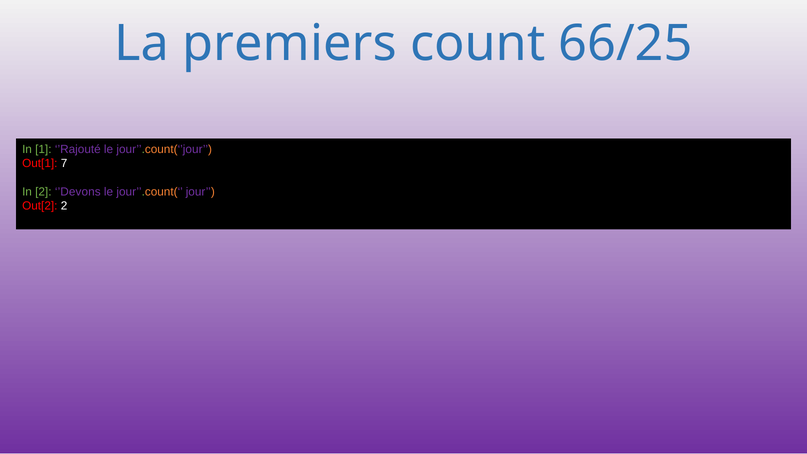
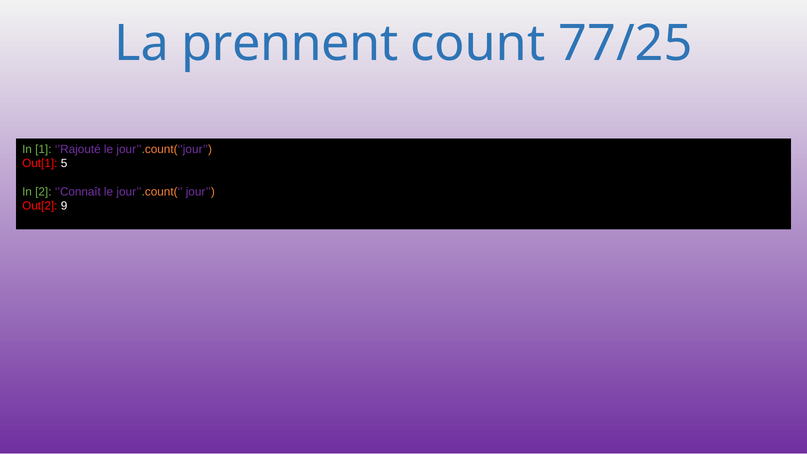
premiers: premiers -> prennent (290, 44)
66/25: 66/25 -> 77/25 (626, 44)
7: 7 -> 5 (64, 164)
’Devons: ’Devons -> ’Connaît (78, 192)
Out[2 2: 2 -> 9 (64, 206)
